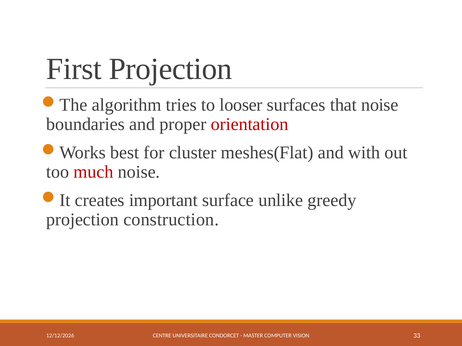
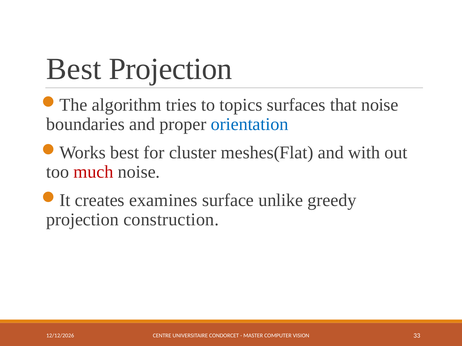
First: First -> Best (74, 69)
looser: looser -> topics (241, 105)
orientation colour: red -> blue (250, 125)
important: important -> examines (163, 201)
